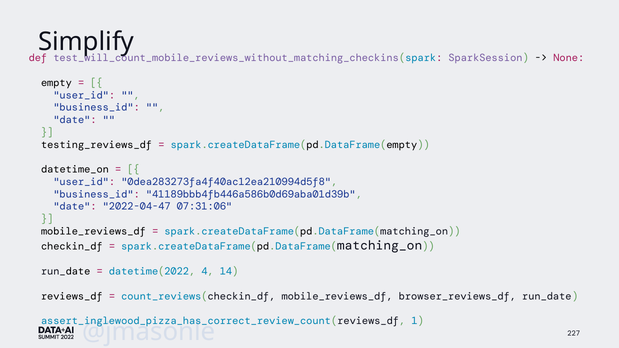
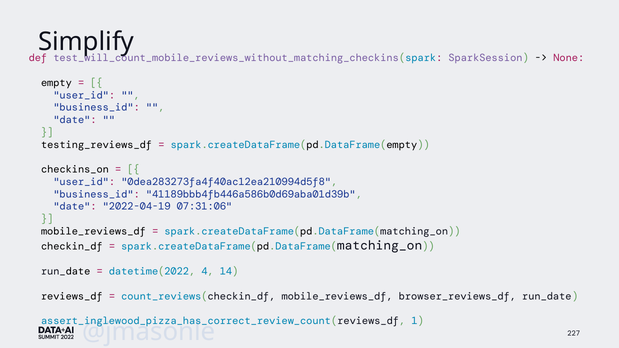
datetime_on: datetime_on -> checkins_on (75, 170)
2022-04-47: 2022-04-47 -> 2022-04-19 (137, 207)
